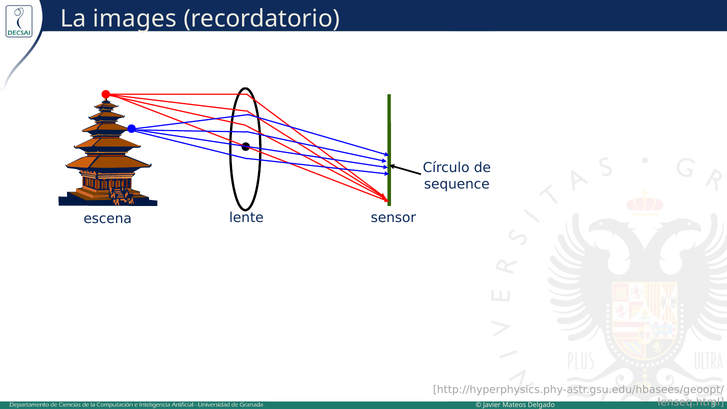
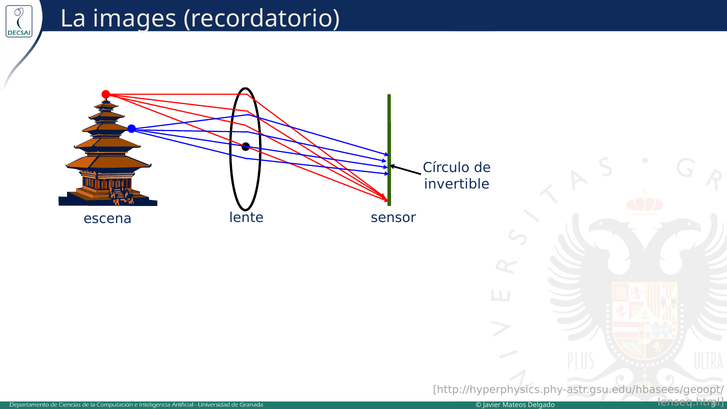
sequence: sequence -> invertible (457, 184)
